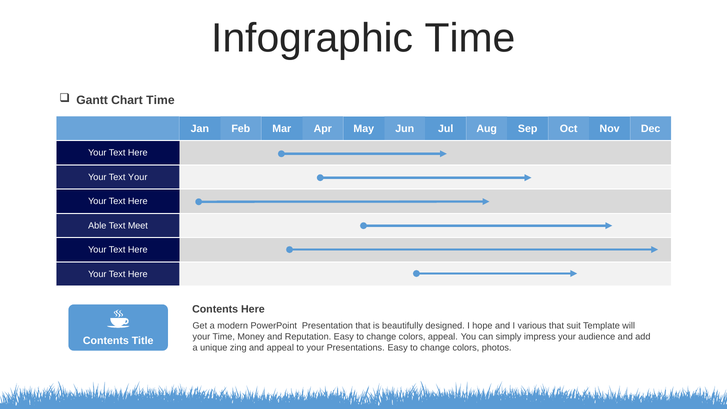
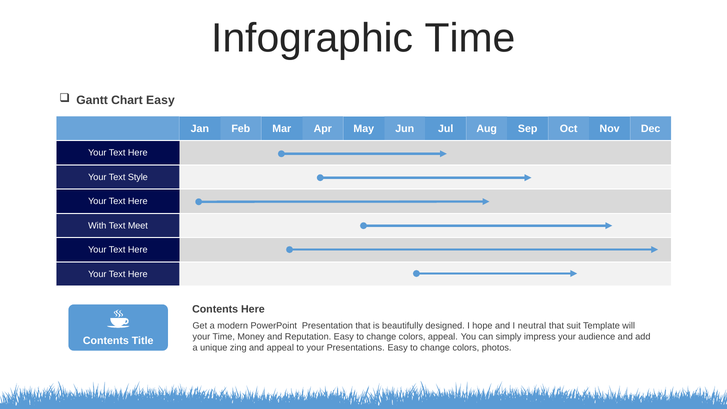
Chart Time: Time -> Easy (160, 100)
Text Your: Your -> Style (138, 177)
Able: Able -> With (97, 226)
various: various -> neutral (532, 326)
